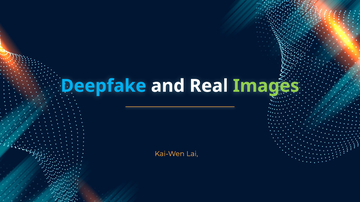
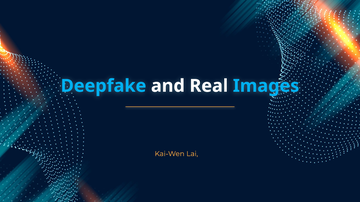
Images colour: light green -> light blue (266, 86)
